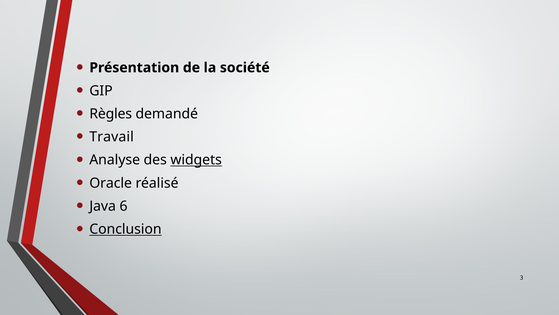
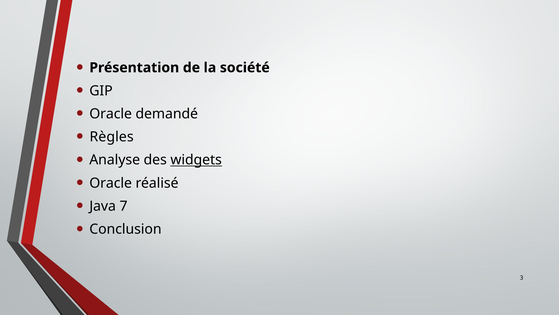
Règles: Règles -> Oracle (111, 114)
Travail: Travail -> Règles (112, 137)
6: 6 -> 7 (124, 206)
Conclusion underline: present -> none (125, 229)
